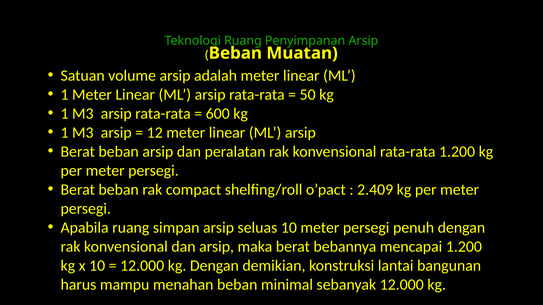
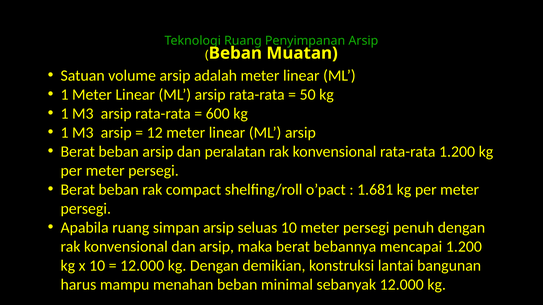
2.409: 2.409 -> 1.681 (375, 190)
